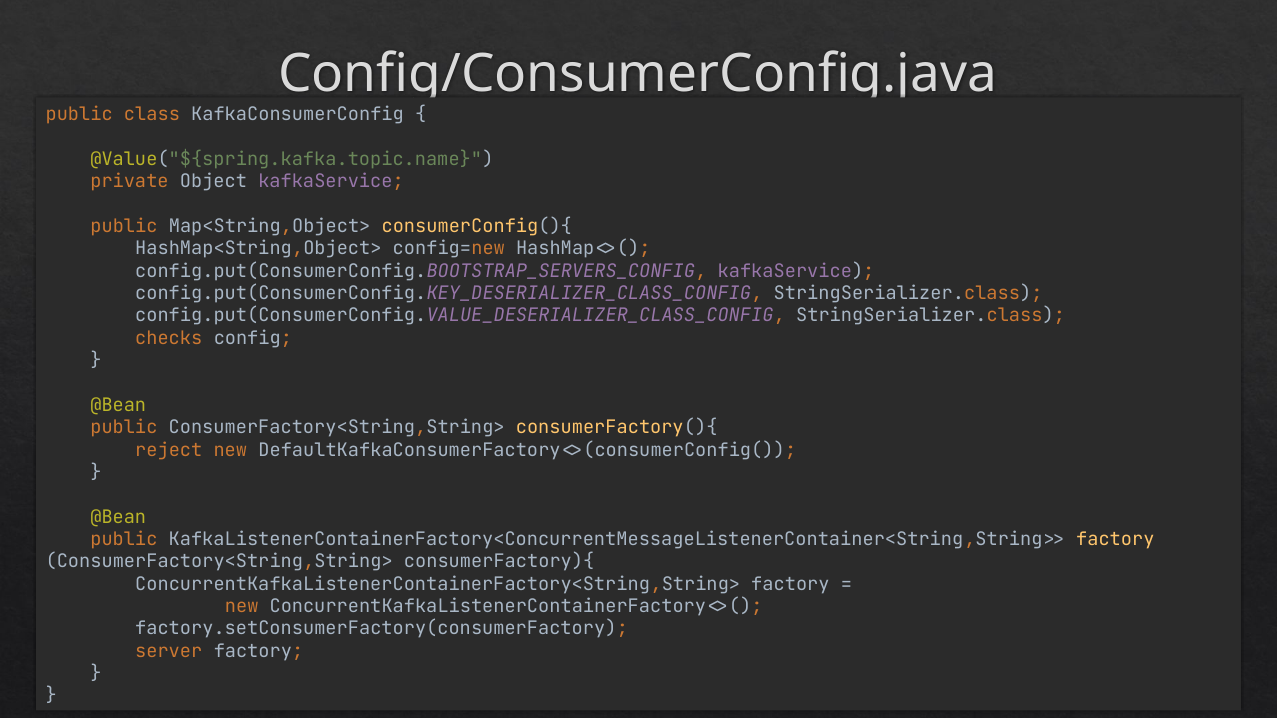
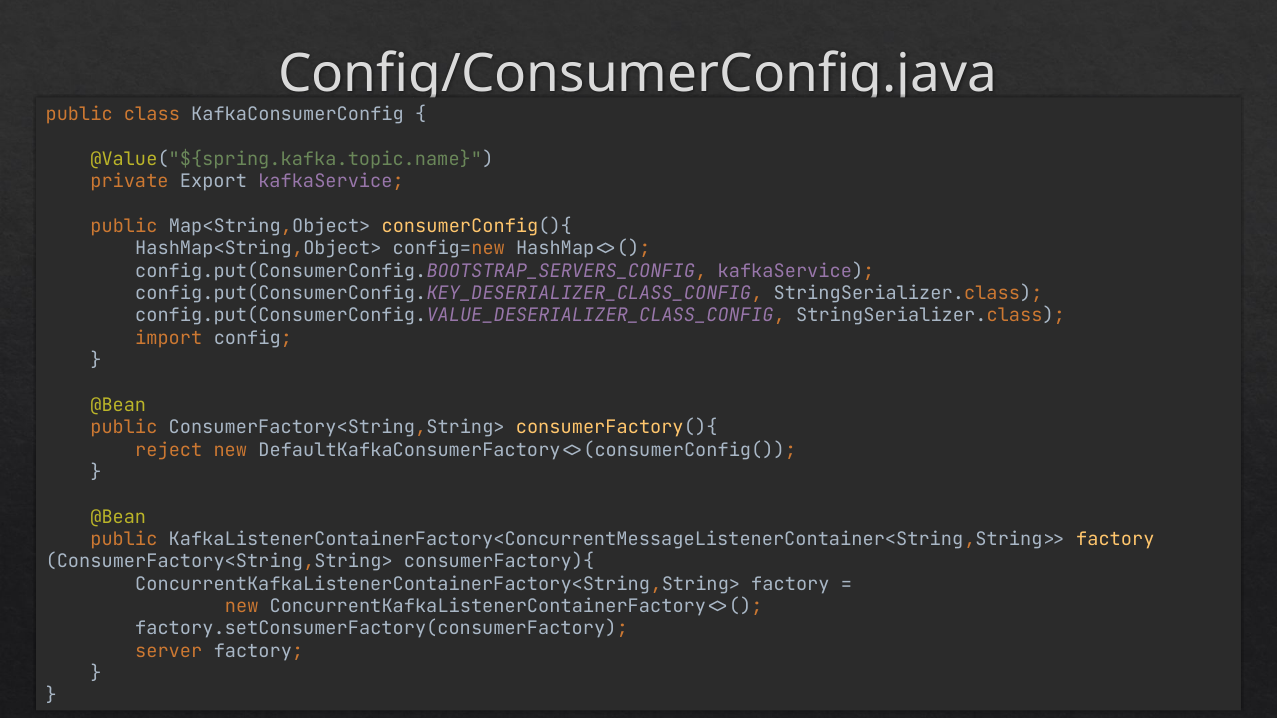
Object: Object -> Export (213, 182)
checks: checks -> import (169, 338)
